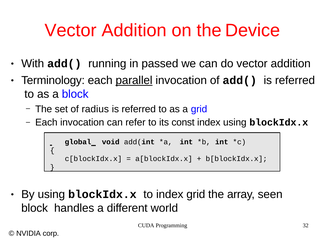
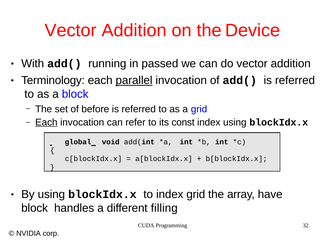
radius: radius -> before (95, 109)
Each underline: none -> present (46, 122)
seen: seen -> have (270, 194)
world: world -> filling (164, 208)
